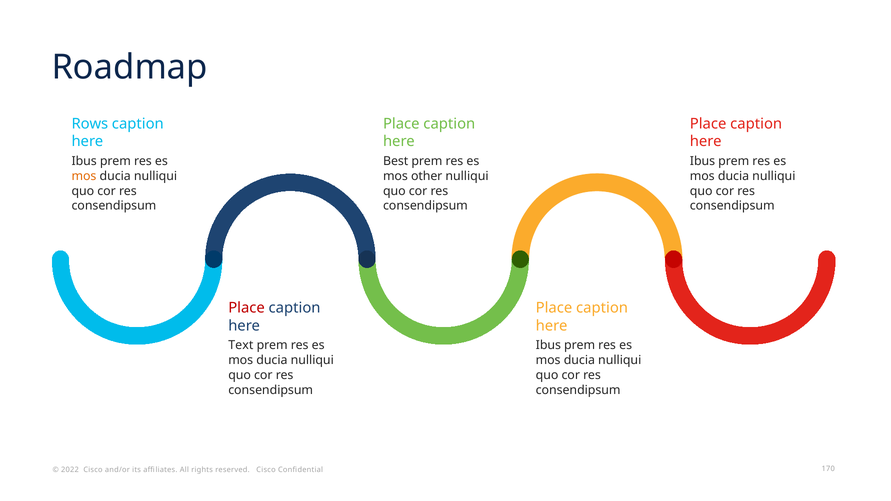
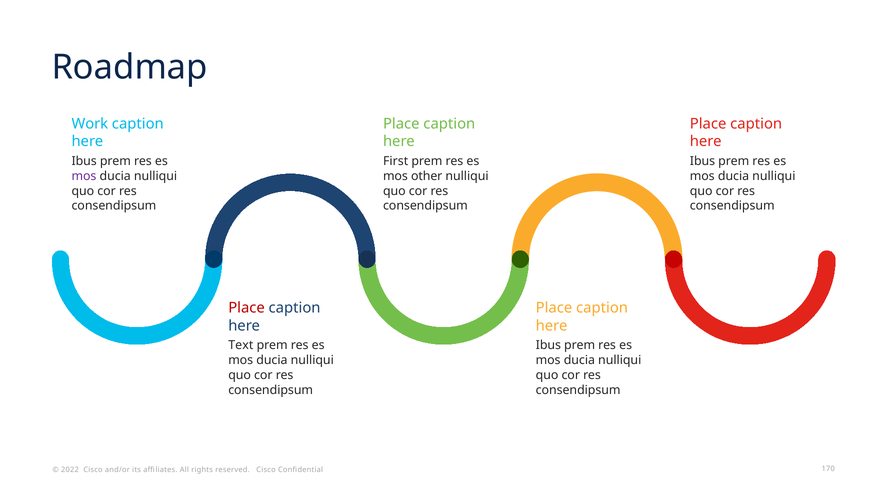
Rows: Rows -> Work (90, 124)
Best: Best -> First (396, 161)
mos colour: orange -> purple (84, 176)
